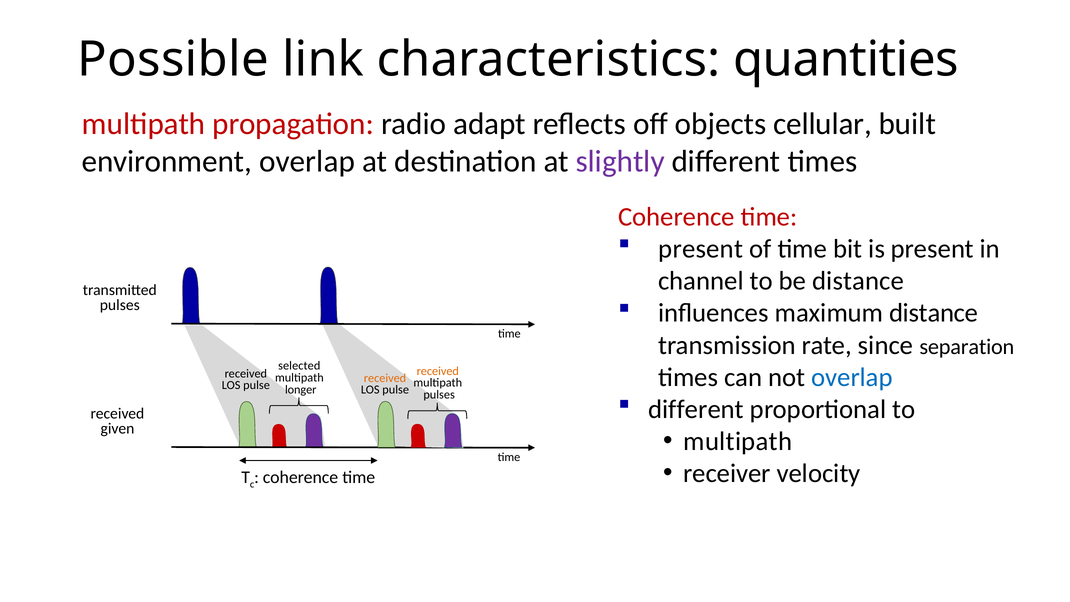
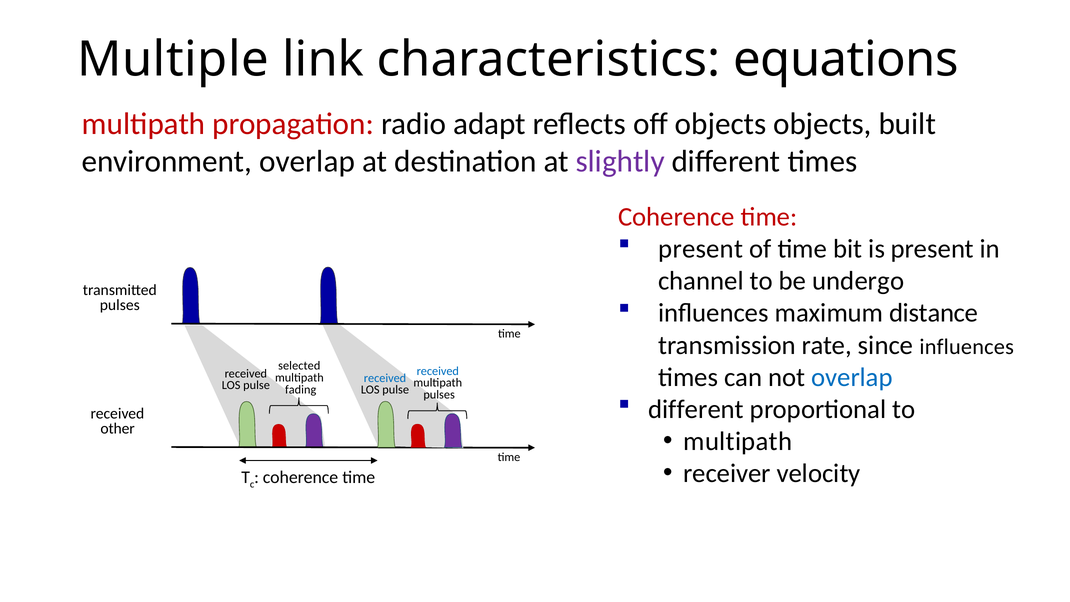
Possible: Possible -> Multiple (173, 60)
quantities: quantities -> equations (846, 60)
objects cellular: cellular -> objects (823, 124)
be distance: distance -> undergo (858, 281)
since separation: separation -> influences (967, 347)
received colour: orange -> blue (438, 371)
received colour: orange -> blue (385, 378)
longer: longer -> fading (301, 389)
given: given -> other (118, 428)
